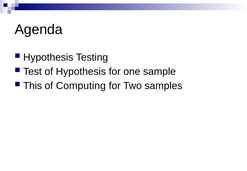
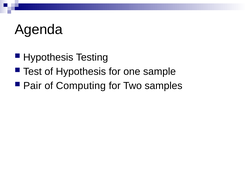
This: This -> Pair (32, 86)
